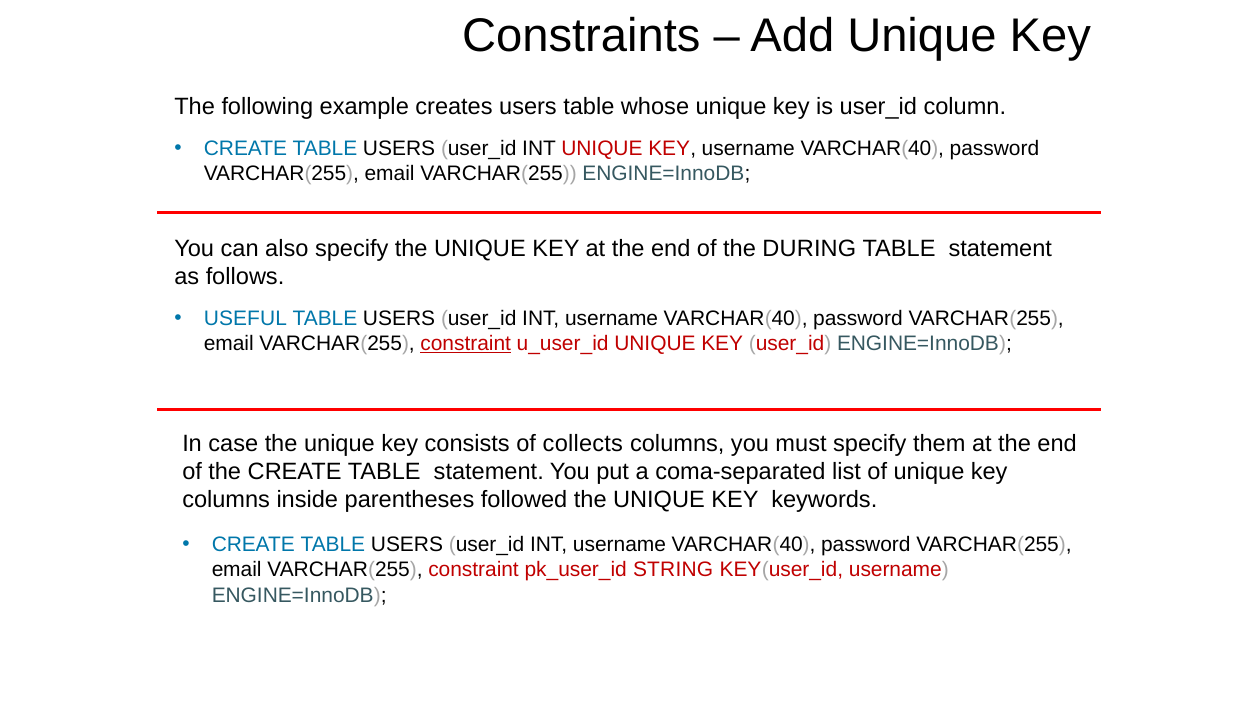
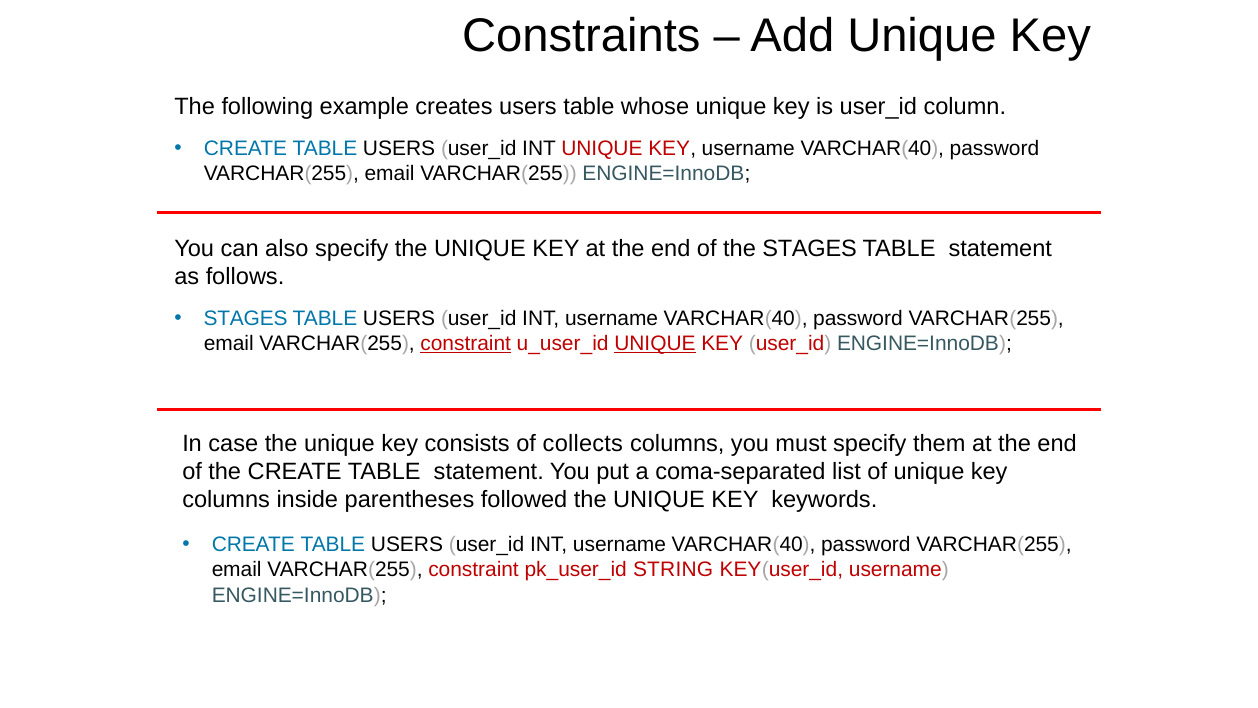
the DURING: DURING -> STAGES (810, 248)
USEFUL: USEFUL -> STAGES (246, 318)
UNIQUE underline: none -> present (655, 344)
